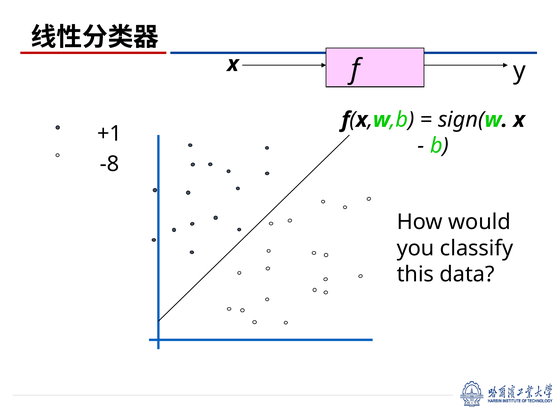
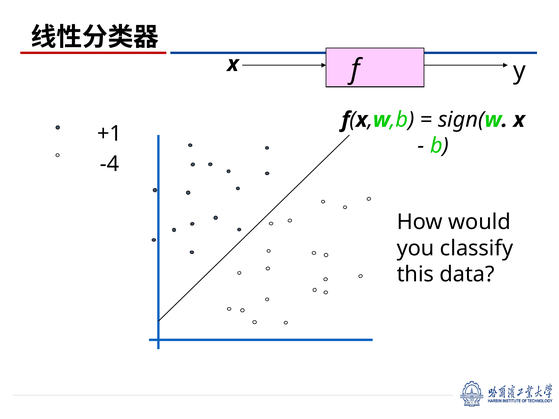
-8: -8 -> -4 (109, 164)
